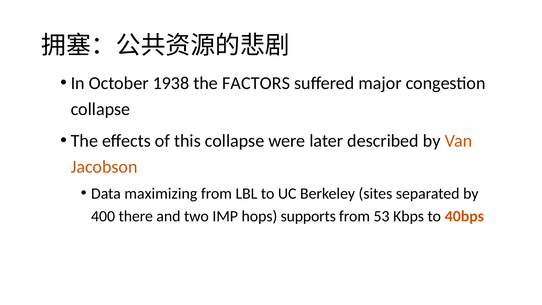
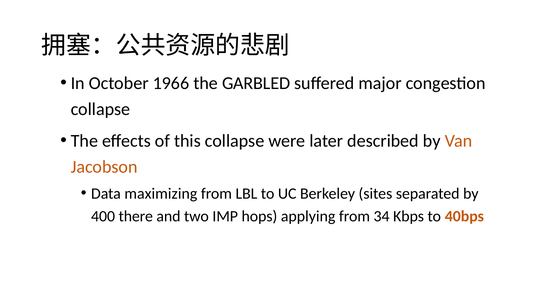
1938: 1938 -> 1966 (171, 83)
FACTORS: FACTORS -> GARBLED (256, 83)
supports: supports -> applying (308, 216)
53: 53 -> 34 (382, 216)
